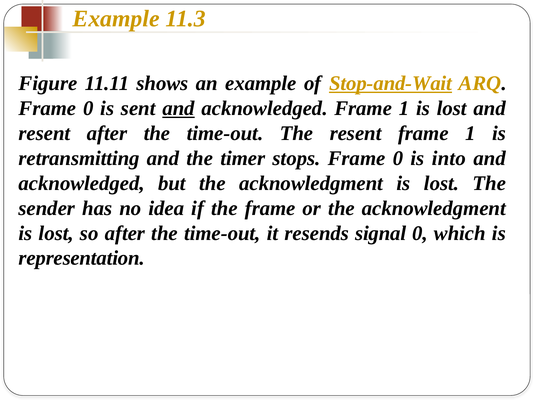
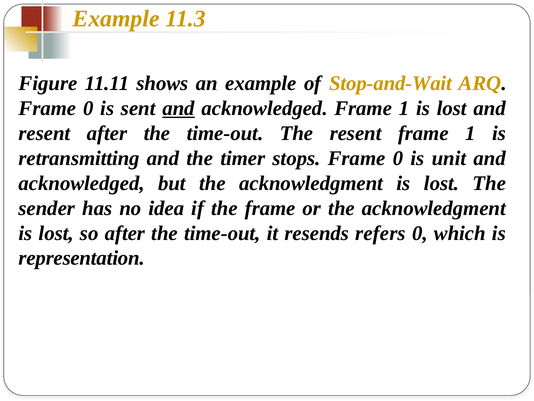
Stop-and-Wait underline: present -> none (391, 83)
into: into -> unit (449, 158)
signal: signal -> refers (380, 233)
